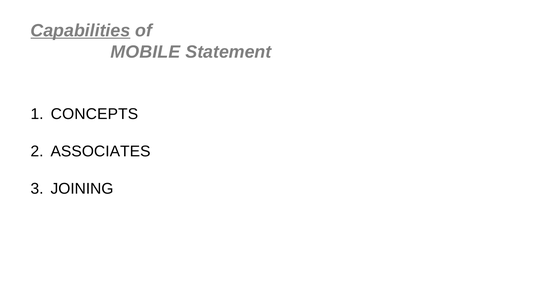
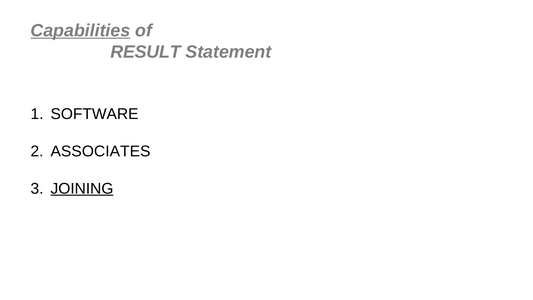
MOBILE: MOBILE -> RESULT (146, 52)
CONCEPTS: CONCEPTS -> SOFTWARE (95, 114)
JOINING underline: none -> present (82, 188)
